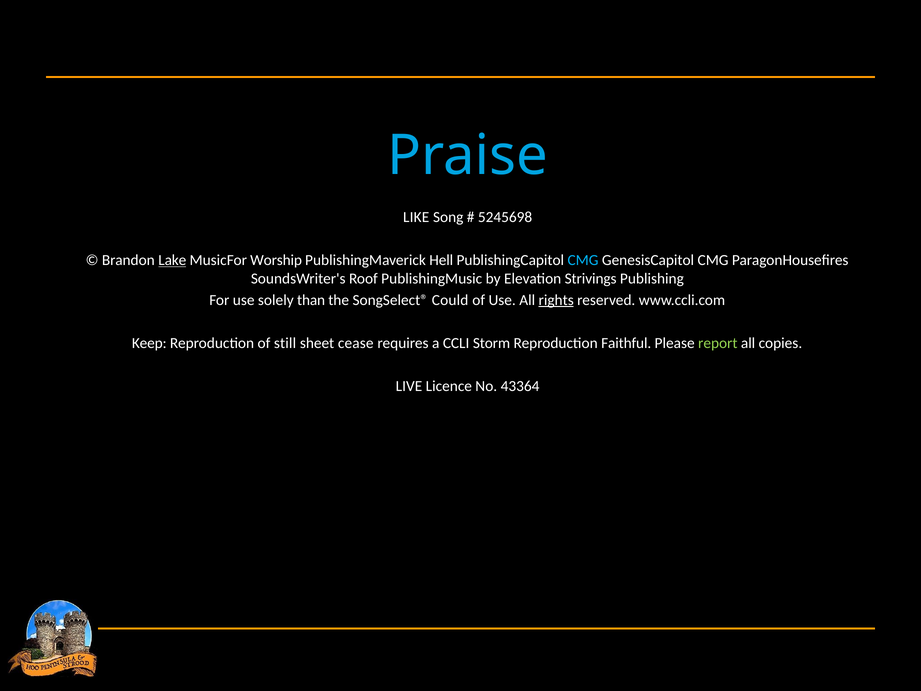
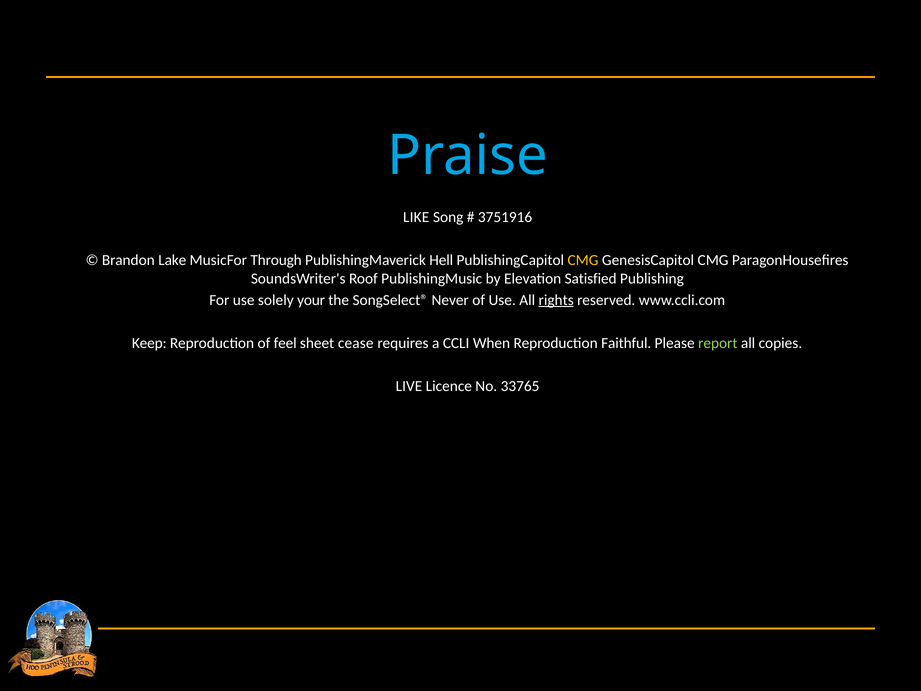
5245698: 5245698 -> 3751916 (505, 217)
Lake underline: present -> none (172, 260)
Worship: Worship -> Through (276, 260)
CMG colour: light blue -> yellow (583, 260)
Strivings: Strivings -> Satisfied (591, 278)
than: than -> your (311, 300)
Could: Could -> Never (450, 300)
still: still -> feel (285, 343)
Storm: Storm -> When (492, 343)
43364: 43364 -> 33765 (520, 386)
